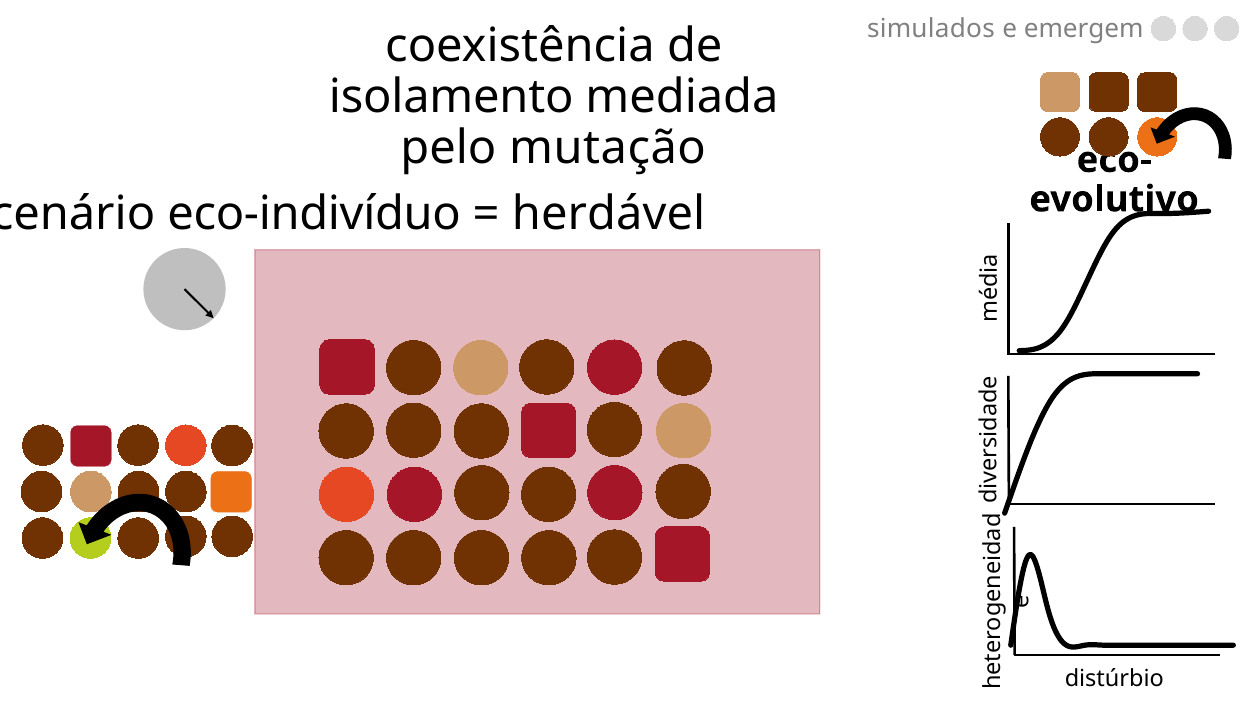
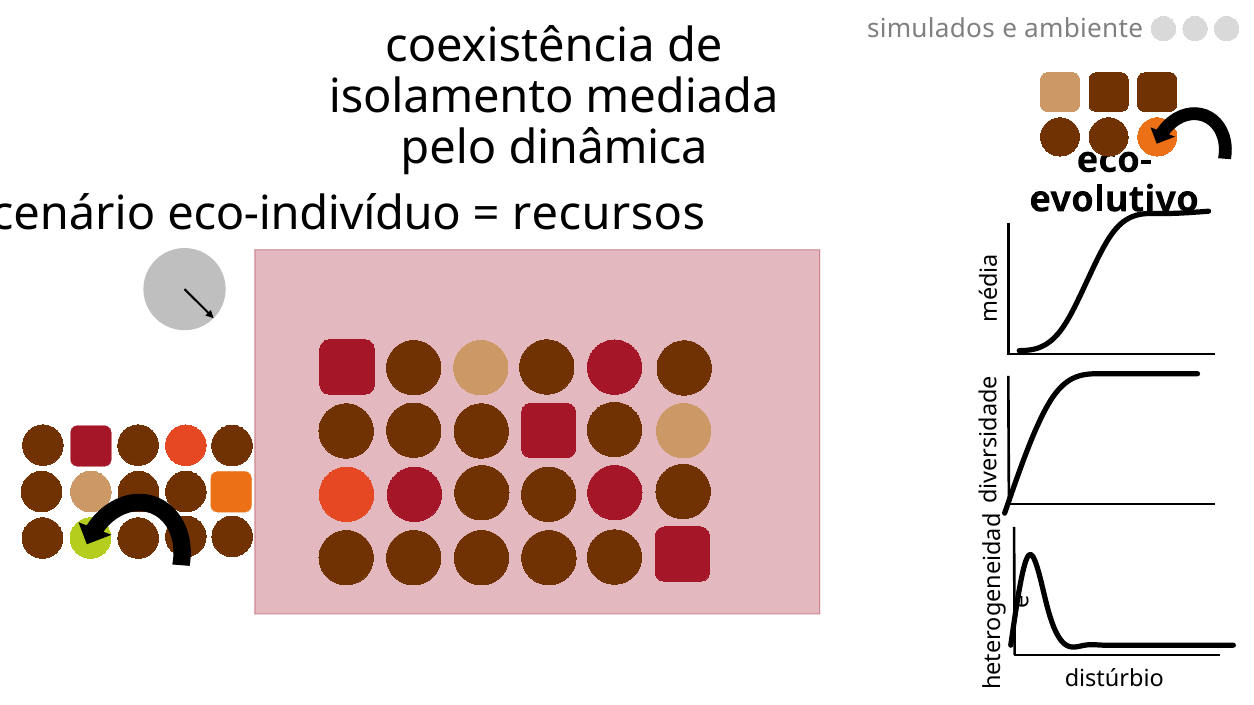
emergem: emergem -> ambiente (1084, 29)
mutação: mutação -> dinâmica (608, 148)
herdável: herdável -> recursos (608, 214)
